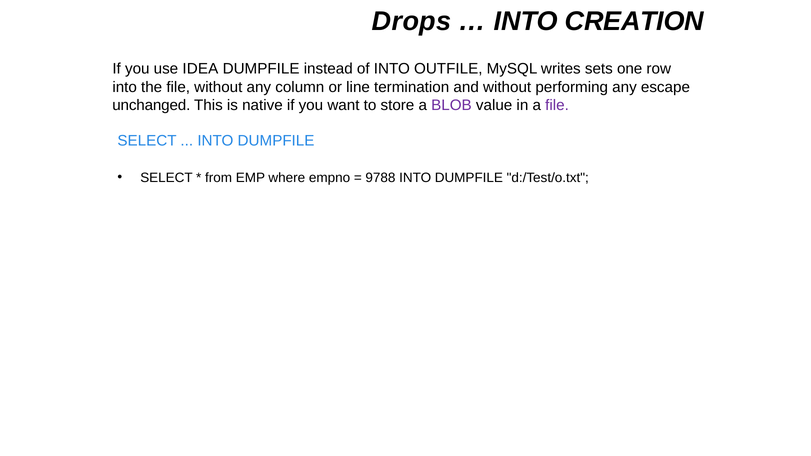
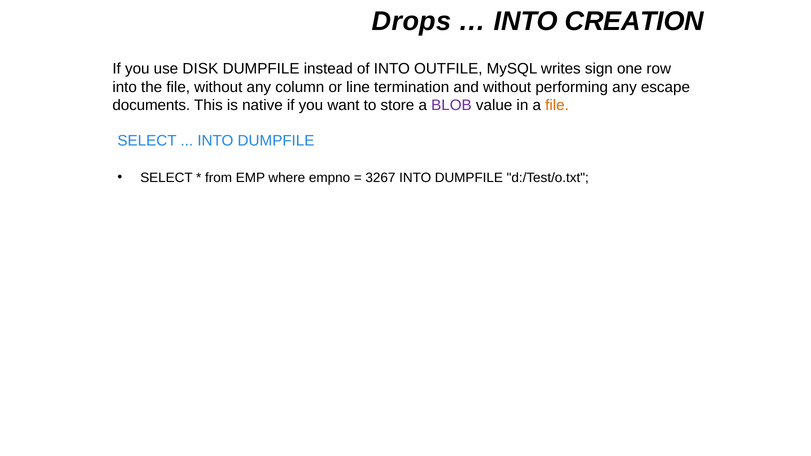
IDEA: IDEA -> DISK (200, 69)
sets: sets -> sign (599, 69)
unchanged: unchanged -> documents (151, 105)
file colour: purple -> orange (557, 105)
9788: 9788 -> 3267 (380, 178)
